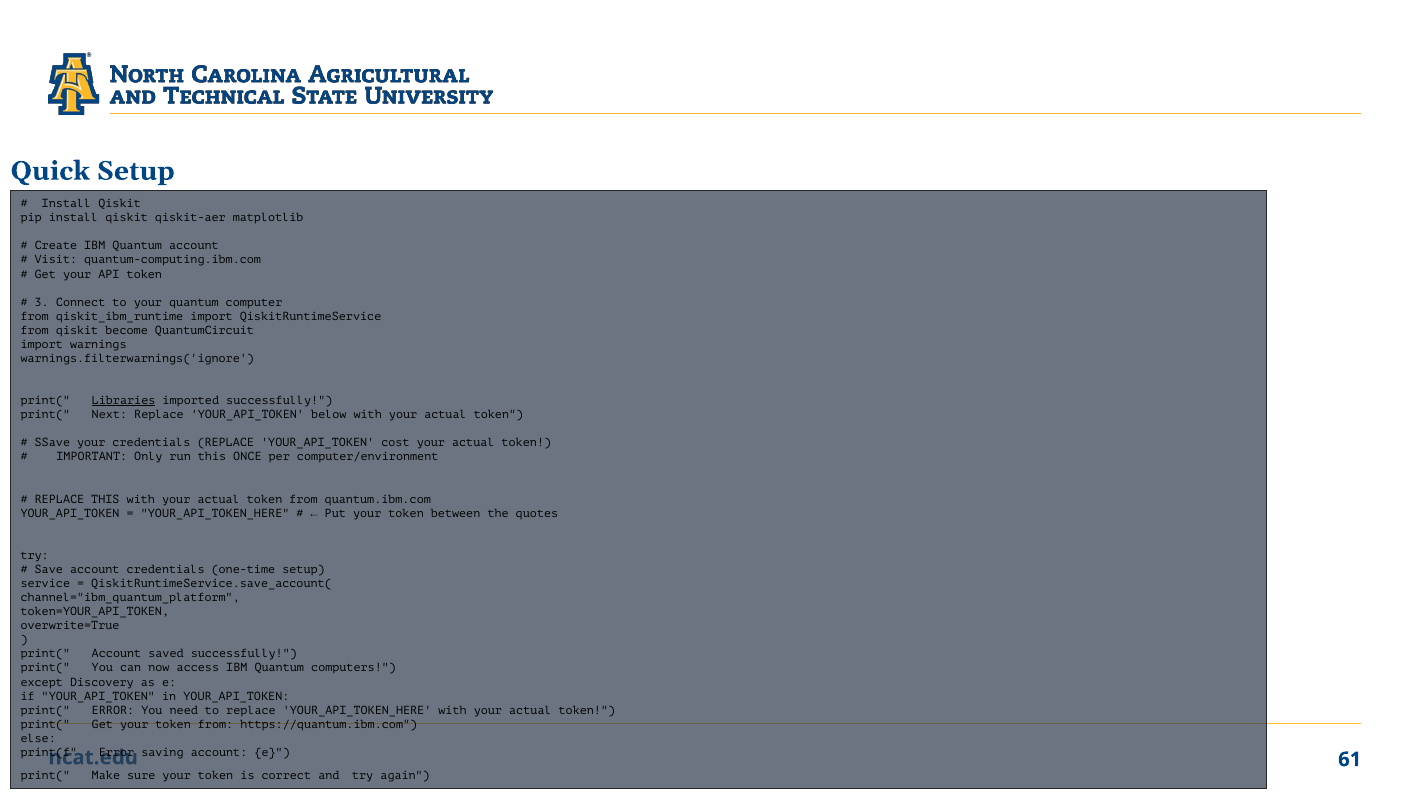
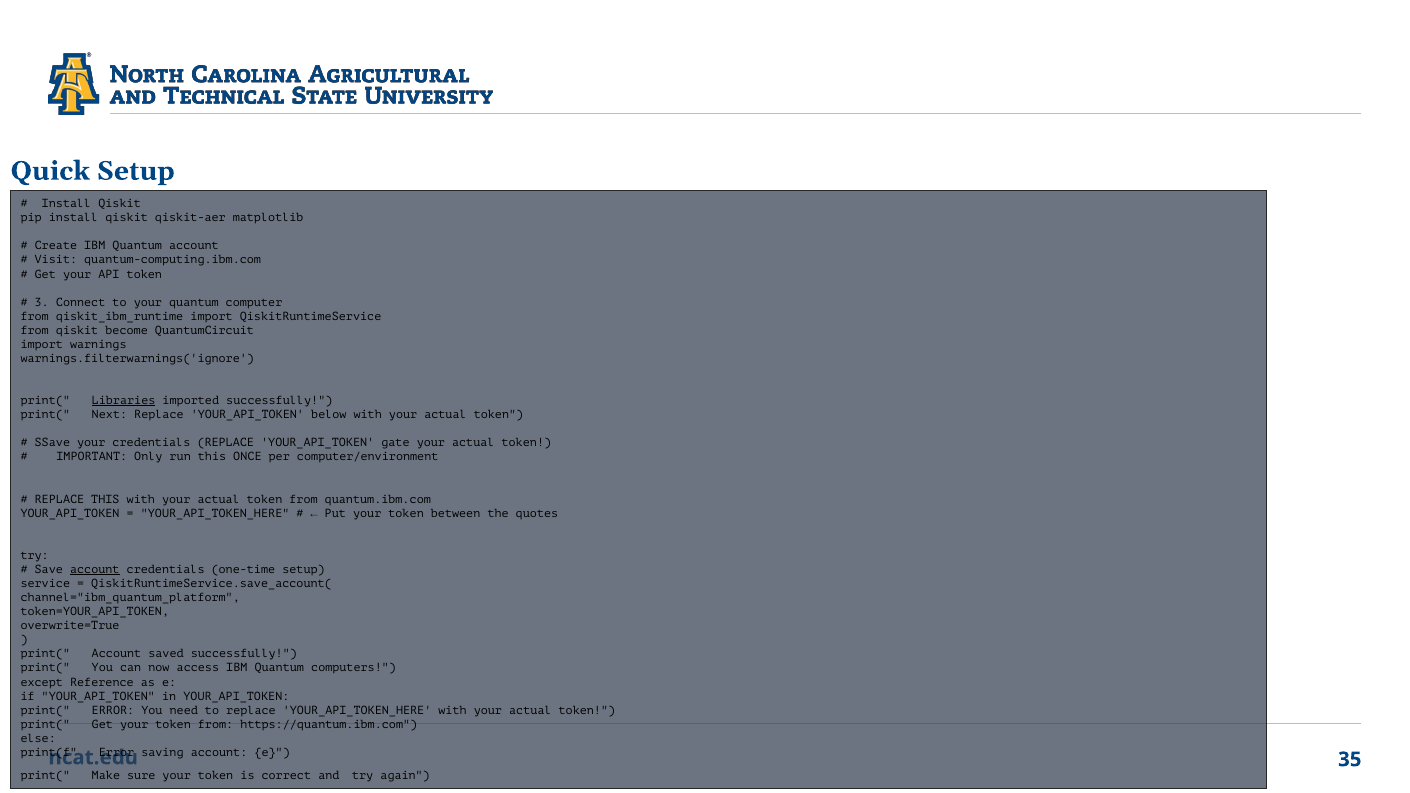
cost: cost -> gate (395, 443)
account underline: none -> present (95, 570)
Discovery: Discovery -> Reference (102, 682)
61: 61 -> 35 (1350, 760)
